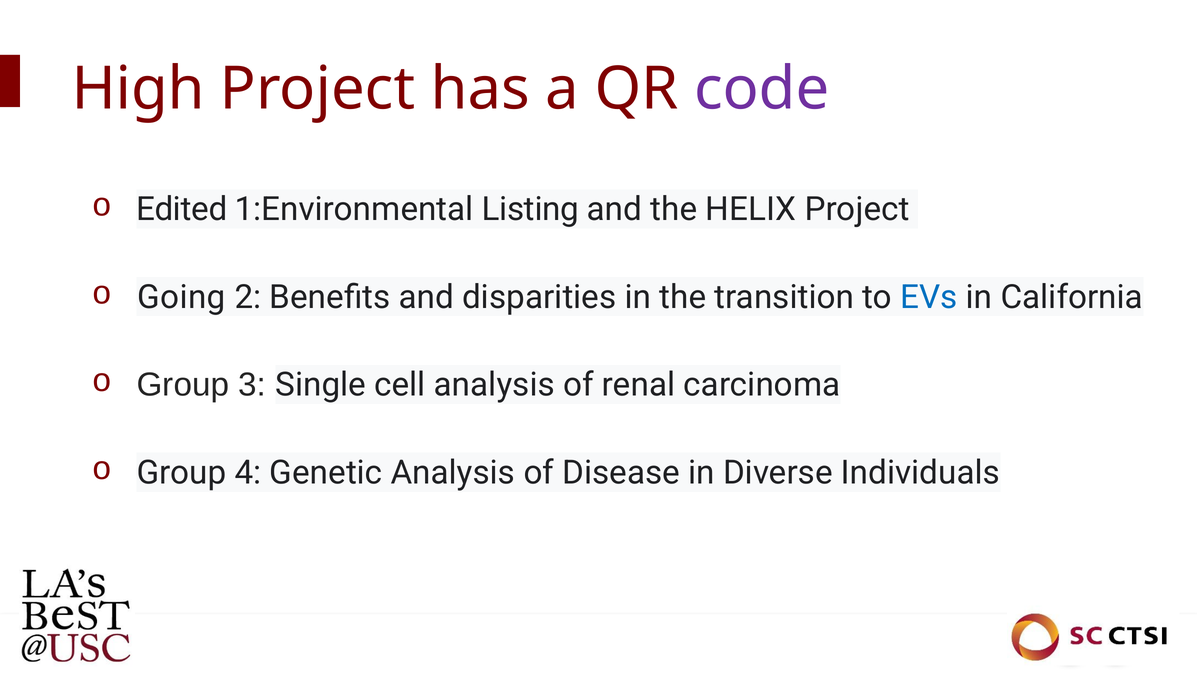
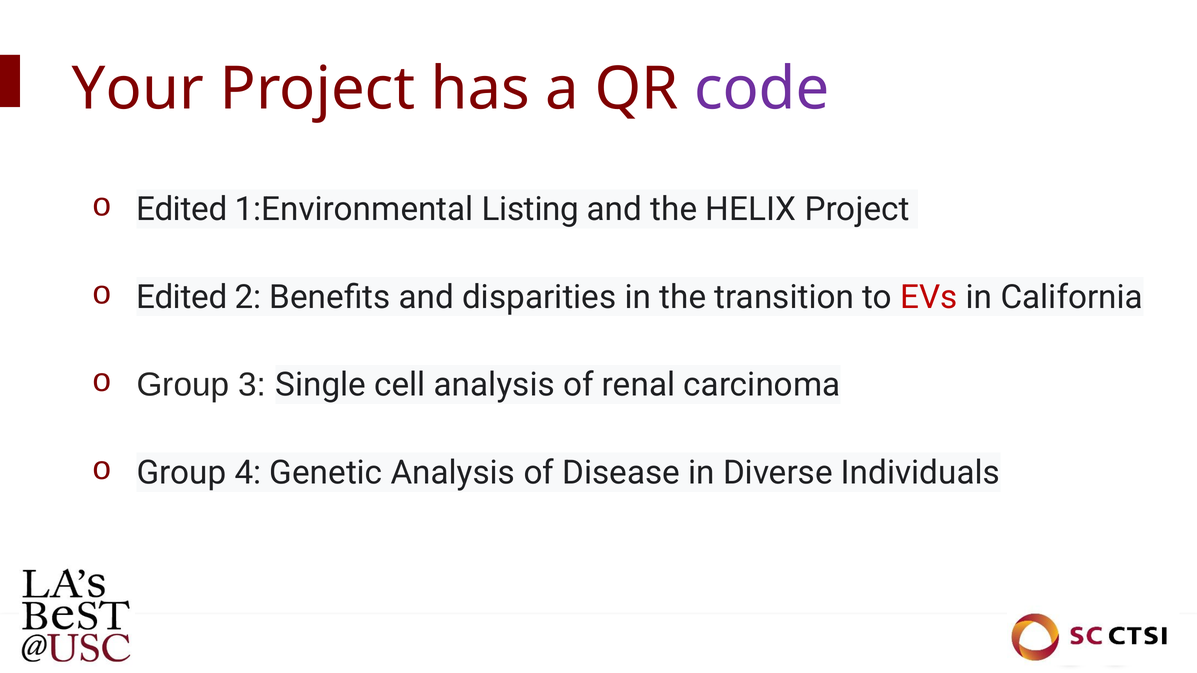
High: High -> Your (138, 89)
Going: Going -> Edited (182, 297)
EVs colour: blue -> red (929, 297)
